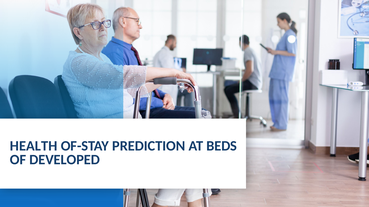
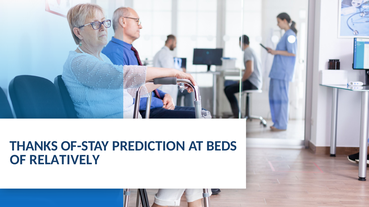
HEALTH: HEALTH -> THANKS (34, 146)
DEVELOPED: DEVELOPED -> RELATIVELY (65, 160)
